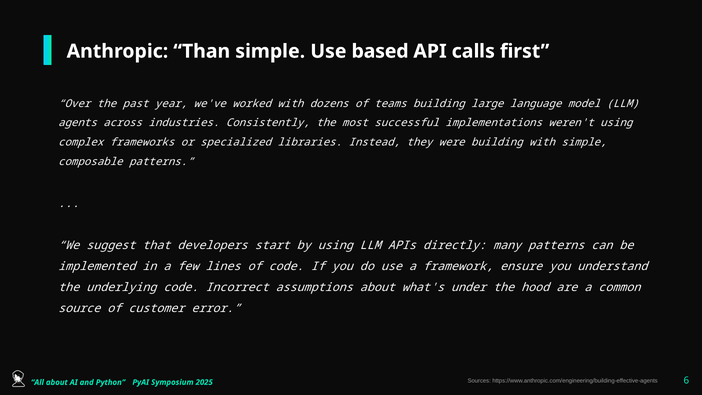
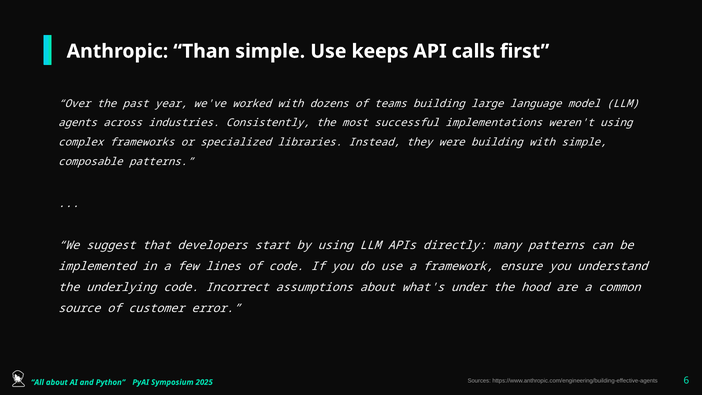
based: based -> keeps (380, 51)
